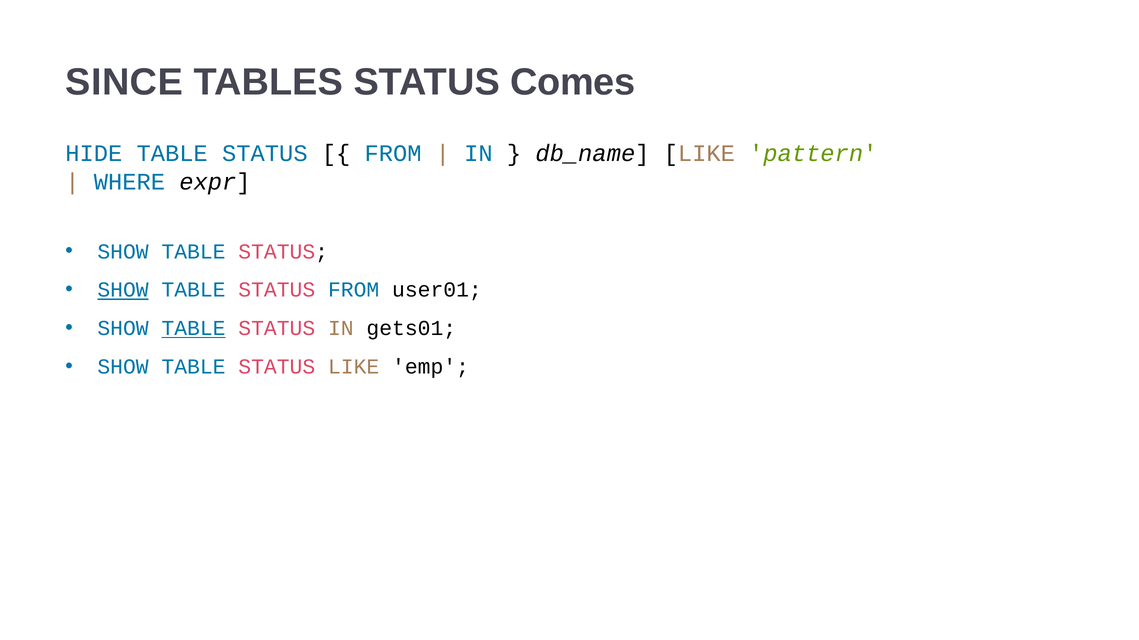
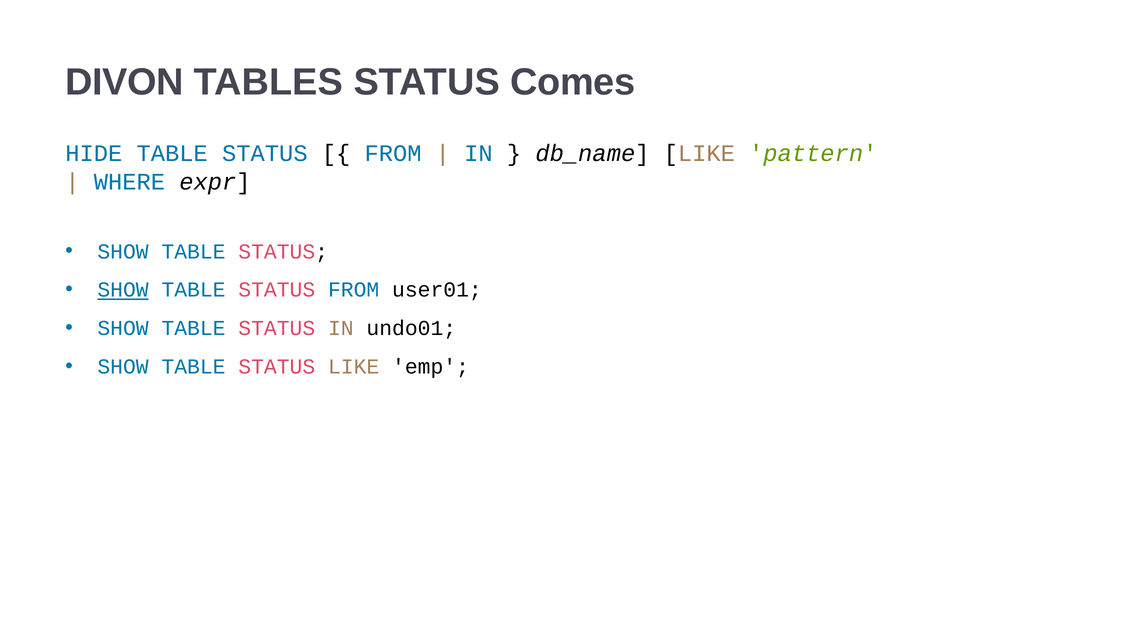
SINCE: SINCE -> DIVON (125, 82)
TABLE underline: present -> none (193, 329)
gets01: gets01 -> undo01 (411, 329)
